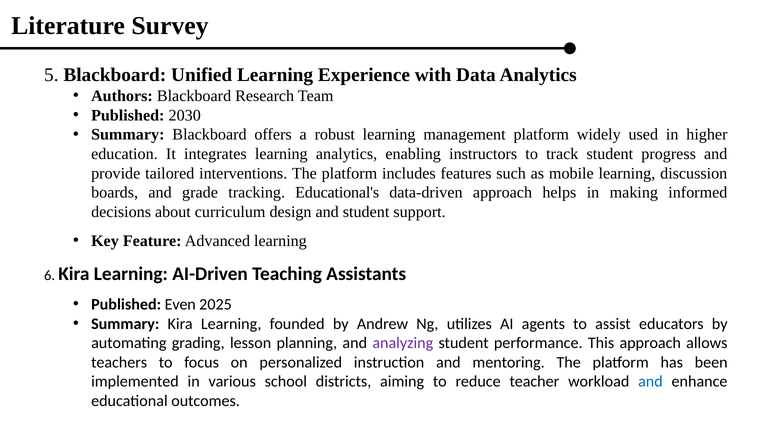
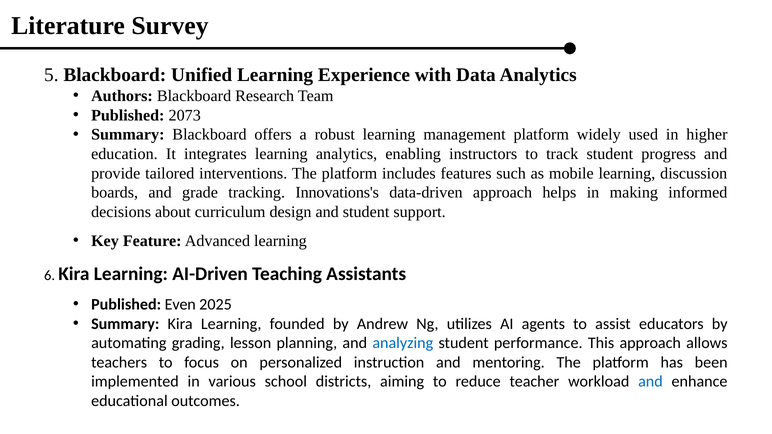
2030: 2030 -> 2073 (185, 115)
Educational's: Educational's -> Innovations's (337, 193)
analyzing colour: purple -> blue (403, 343)
